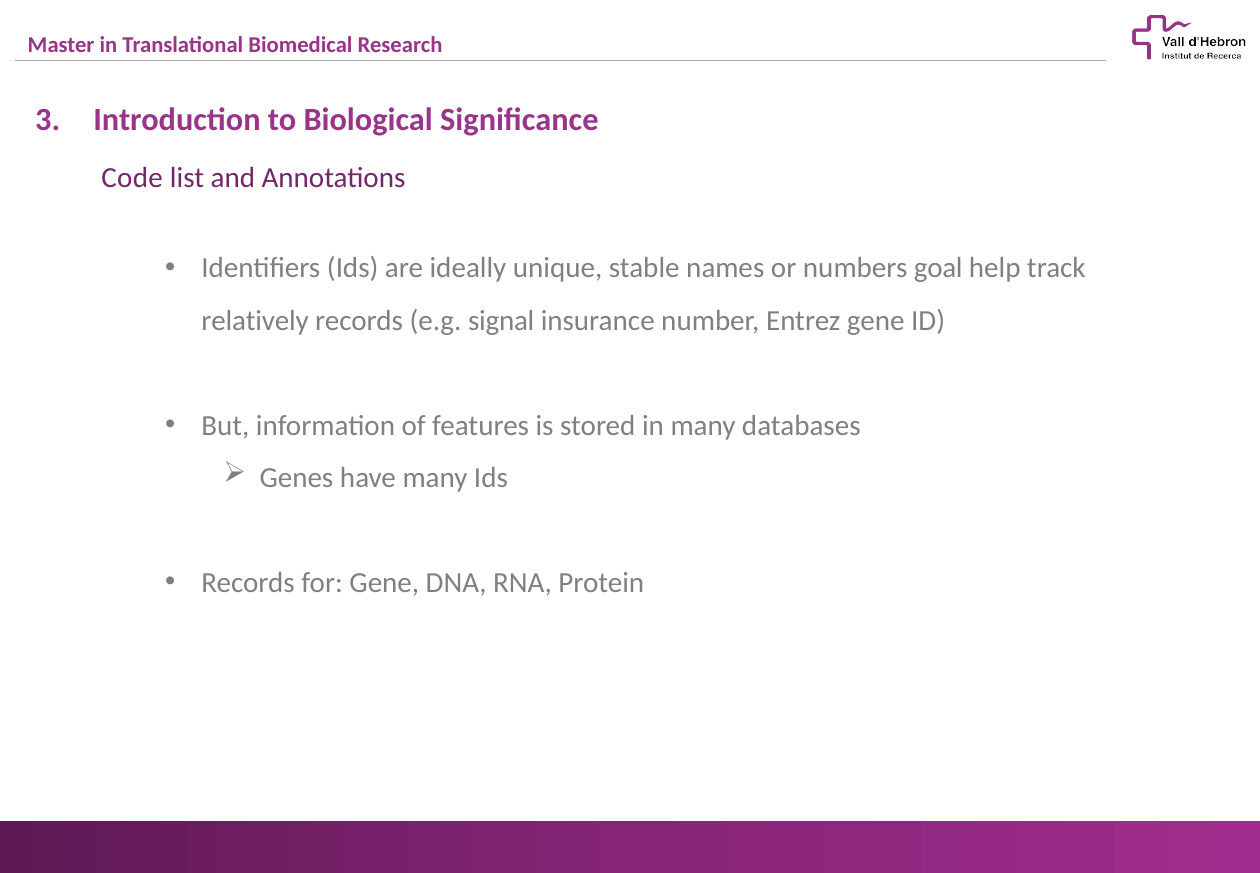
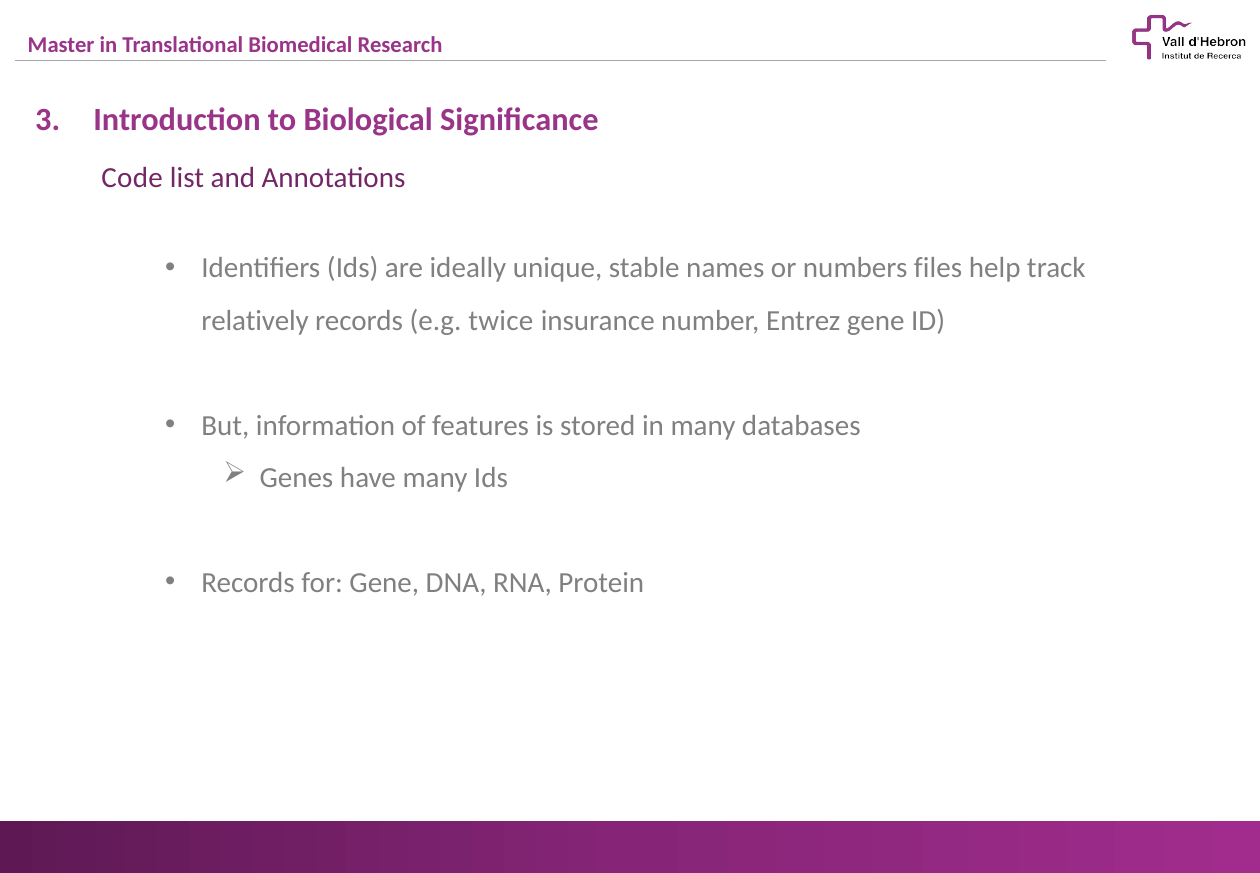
goal: goal -> files (938, 268)
signal: signal -> twice (501, 320)
